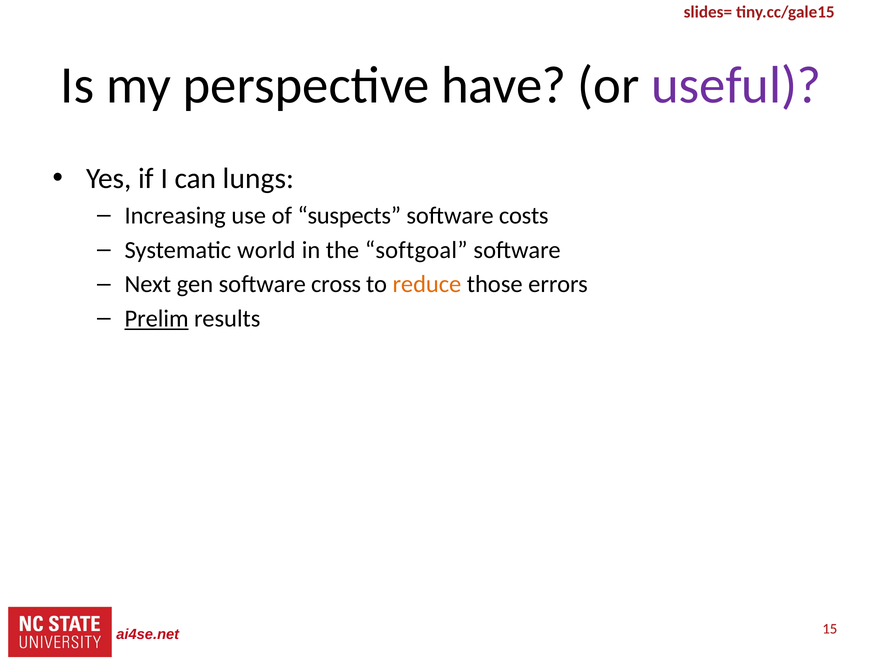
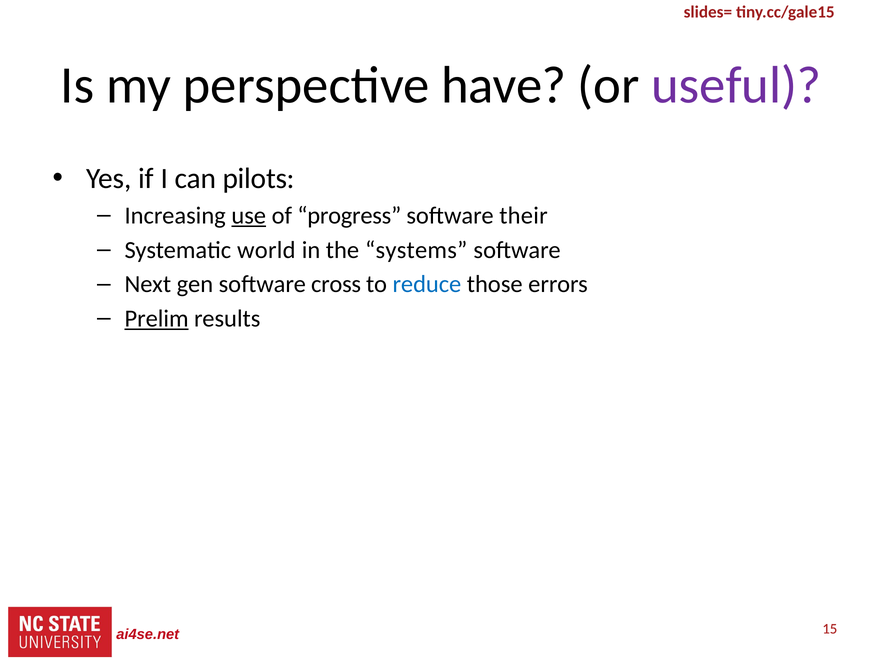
lungs: lungs -> pilots (259, 178)
use underline: none -> present (249, 215)
suspects: suspects -> progress (349, 215)
costs: costs -> their (523, 215)
softgoal: softgoal -> systems (416, 250)
reduce colour: orange -> blue (427, 284)
